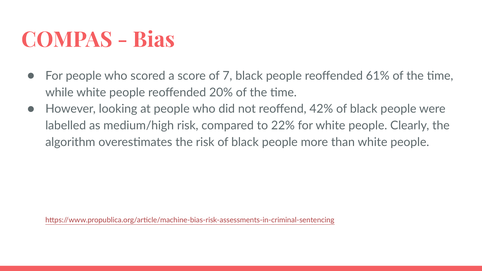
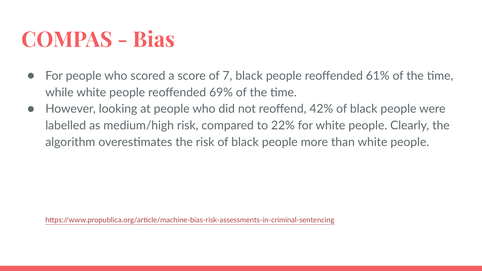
20%: 20% -> 69% (221, 92)
